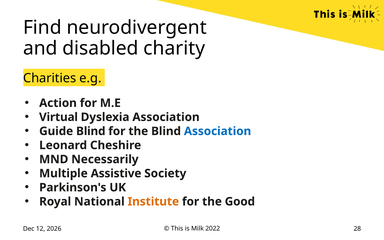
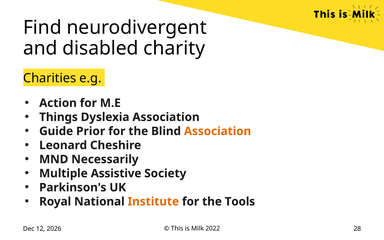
Virtual: Virtual -> Things (58, 117)
Guide Blind: Blind -> Prior (91, 131)
Association colour: blue -> orange (218, 131)
Good: Good -> Tools (240, 202)
